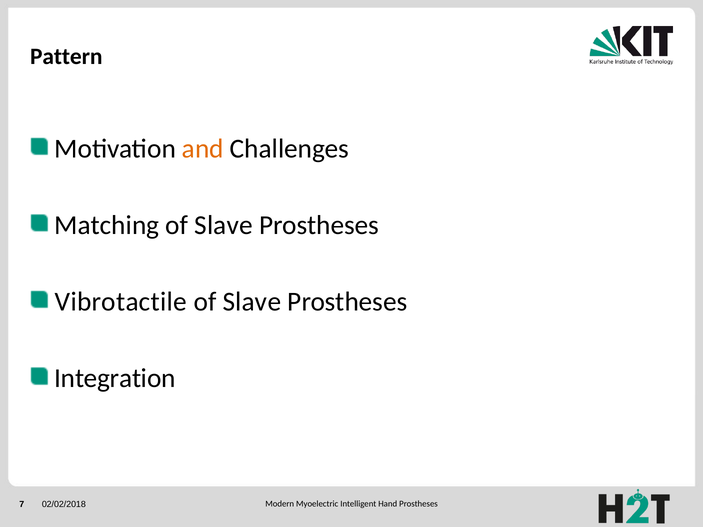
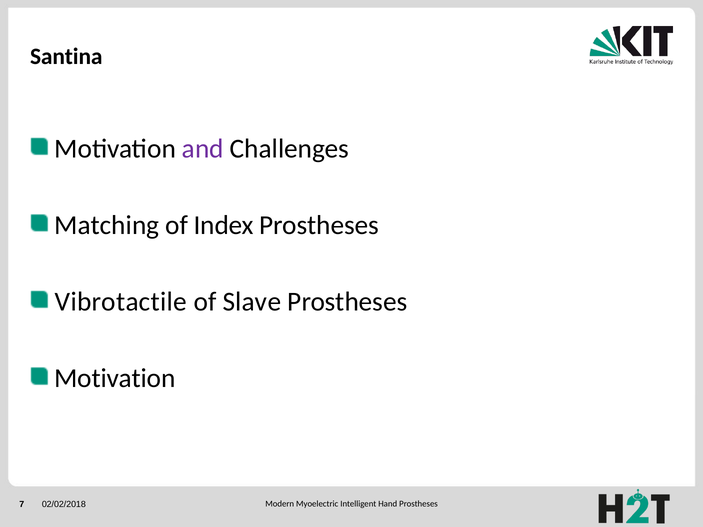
Pattern: Pattern -> Santina (66, 56)
and colour: orange -> purple (203, 149)
Slave: Slave -> Index (224, 225)
Integration: Integration -> Motivation (115, 379)
